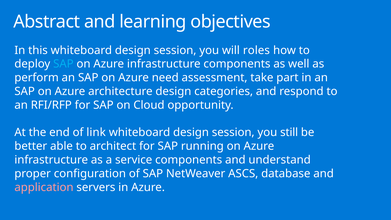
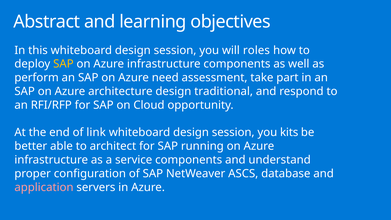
SAP colour: light blue -> yellow (63, 64)
categories: categories -> traditional (224, 91)
still: still -> kits (289, 132)
